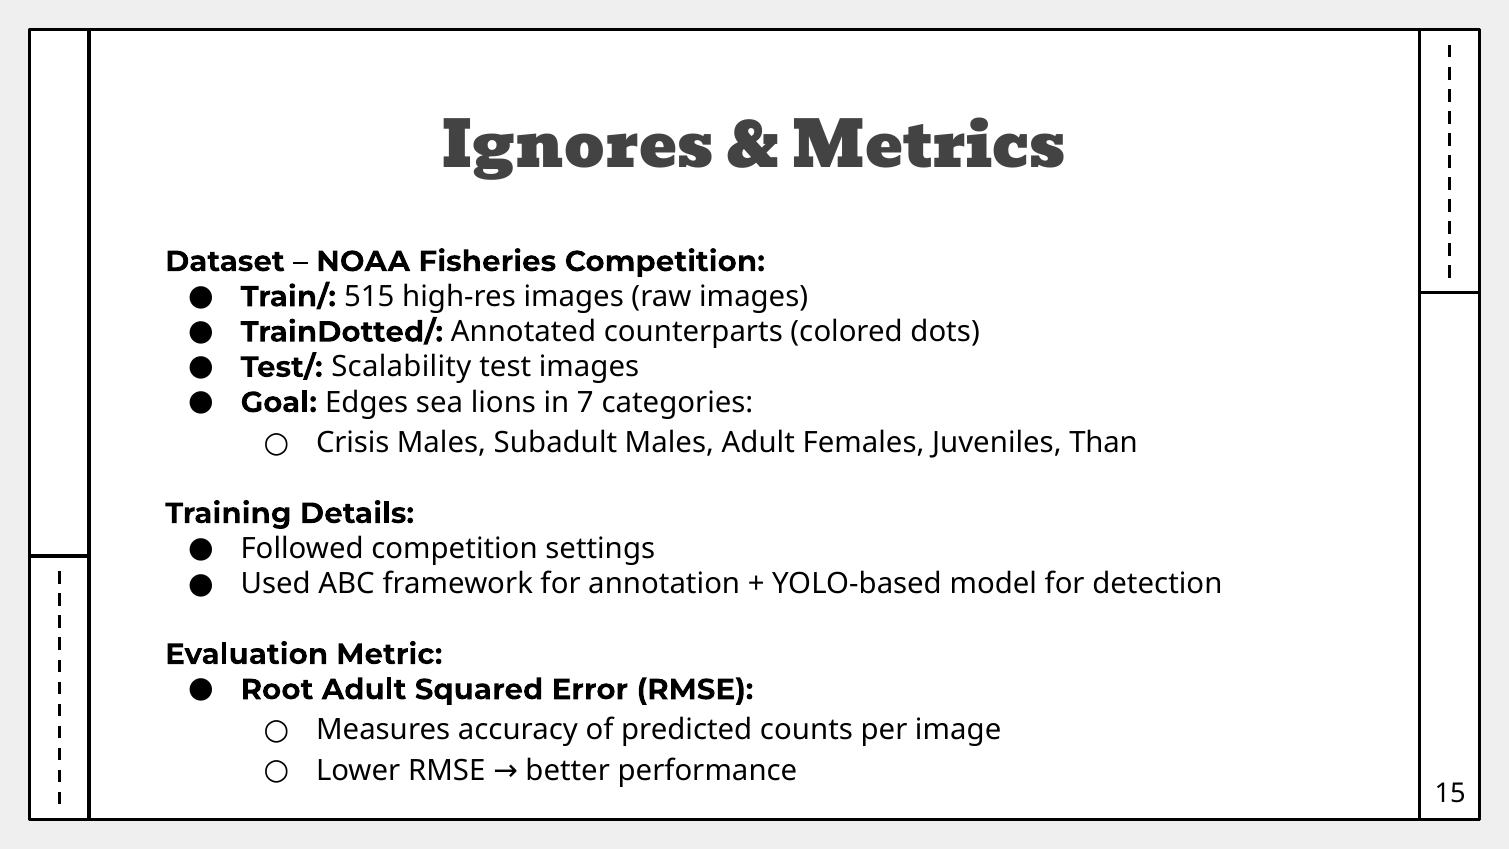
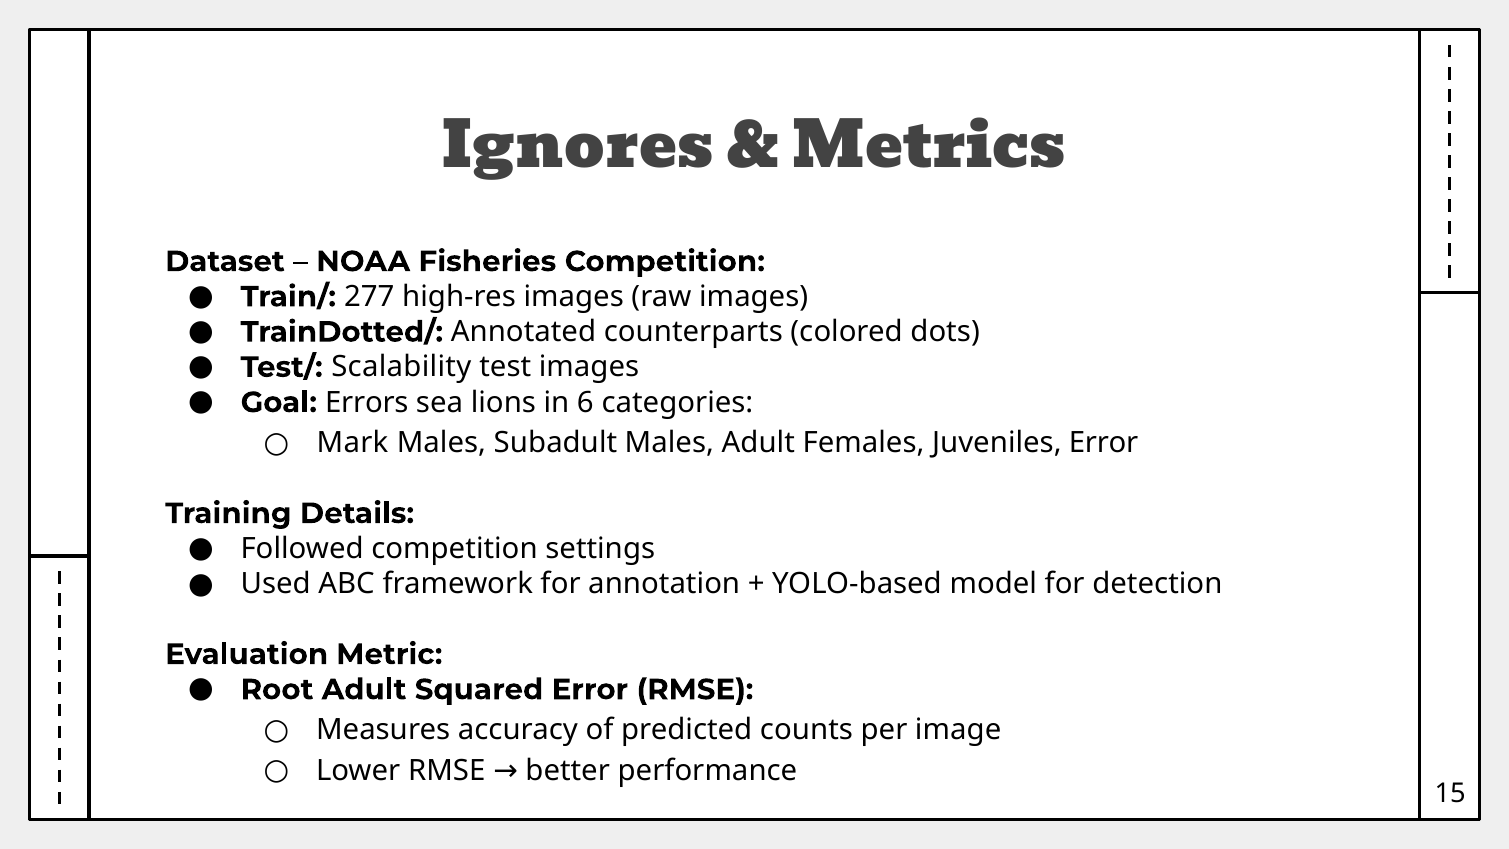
515: 515 -> 277 (369, 297)
Edges: Edges -> Errors (367, 402)
7: 7 -> 6 (585, 402)
Crisis: Crisis -> Mark (353, 443)
Juveniles Than: Than -> Error (1104, 443)
